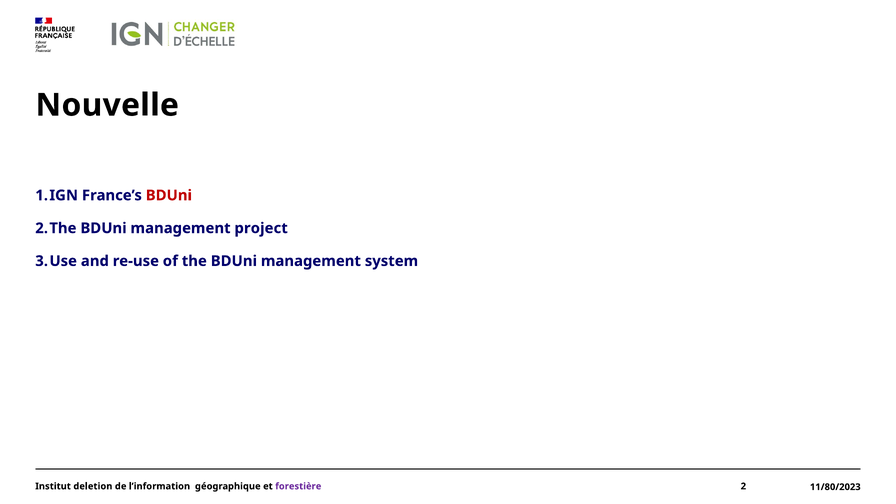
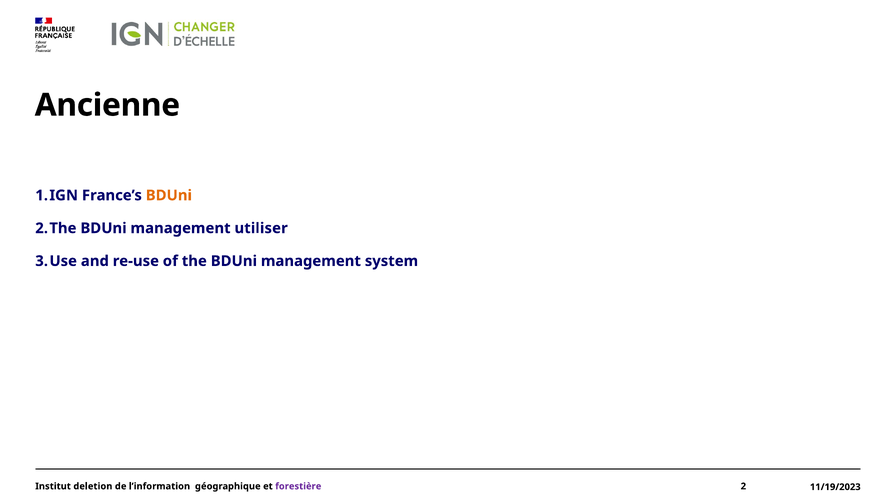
Nouvelle: Nouvelle -> Ancienne (107, 105)
BDUni colour: red -> orange (169, 195)
project: project -> utiliser (261, 228)
11/80/2023: 11/80/2023 -> 11/19/2023 (835, 487)
